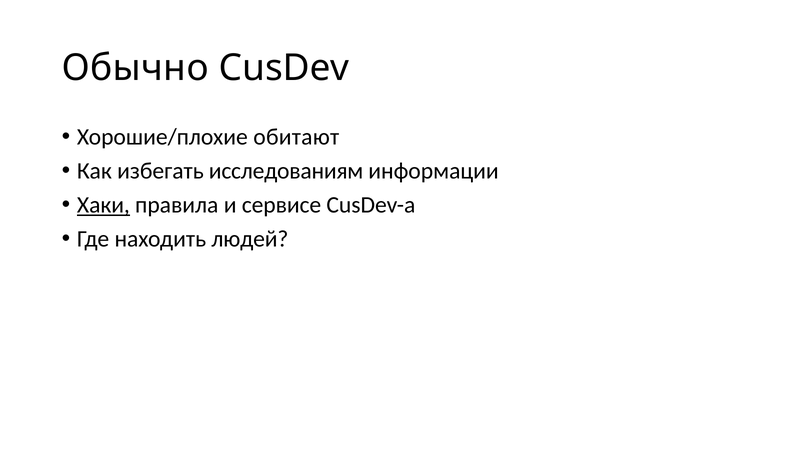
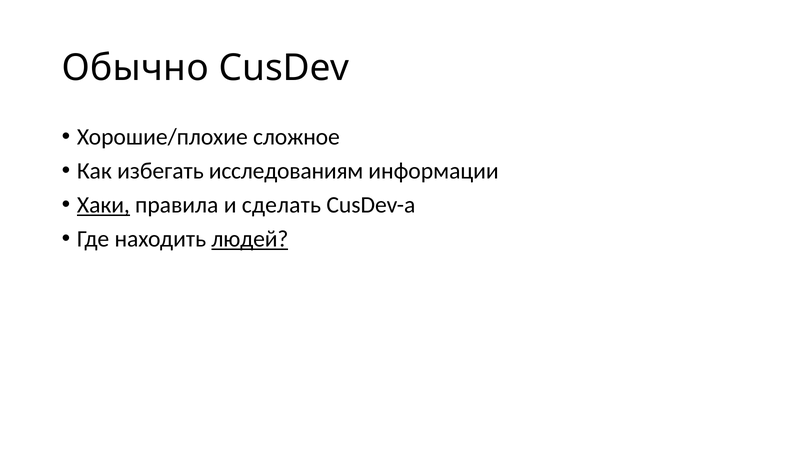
обитают: обитают -> сложное (296, 137)
сервисе: сервисе -> сделать (281, 205)
людей underline: none -> present (250, 239)
